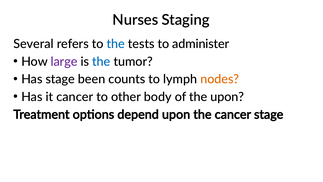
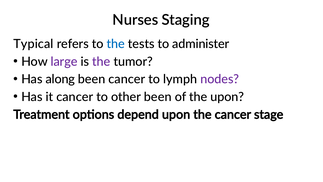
Several: Several -> Typical (33, 44)
the colour: blue -> purple (101, 62)
Has stage: stage -> along (60, 79)
been counts: counts -> cancer (127, 79)
nodes colour: orange -> purple (220, 79)
other body: body -> been (158, 97)
